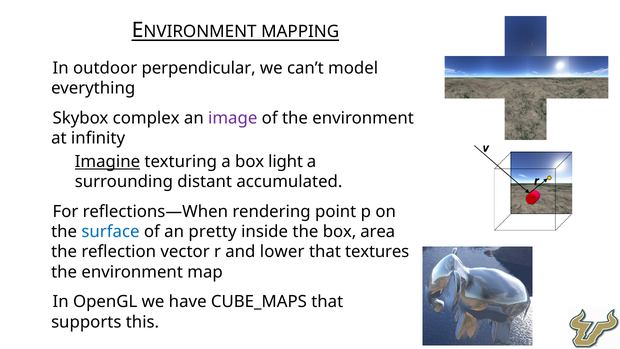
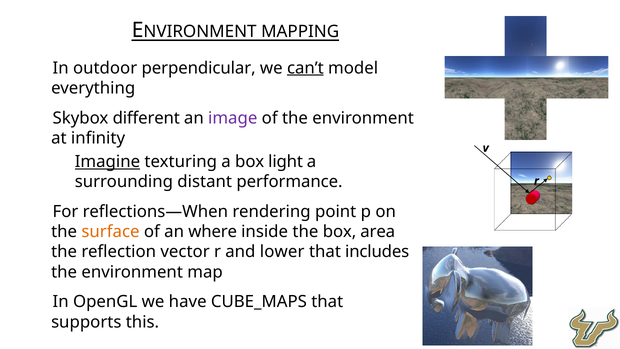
can’t underline: none -> present (305, 68)
complex: complex -> different (146, 118)
accumulated: accumulated -> performance (289, 182)
surface colour: blue -> orange (110, 232)
pretty: pretty -> where (213, 232)
textures: textures -> includes (377, 252)
